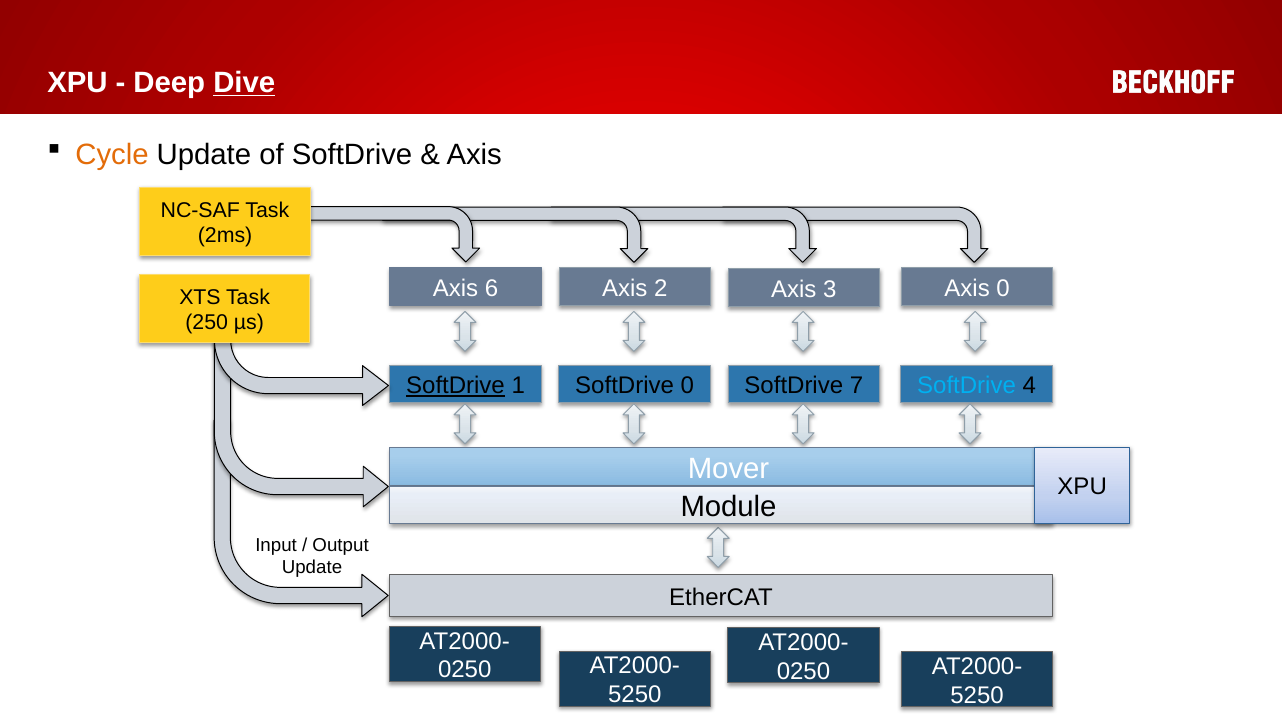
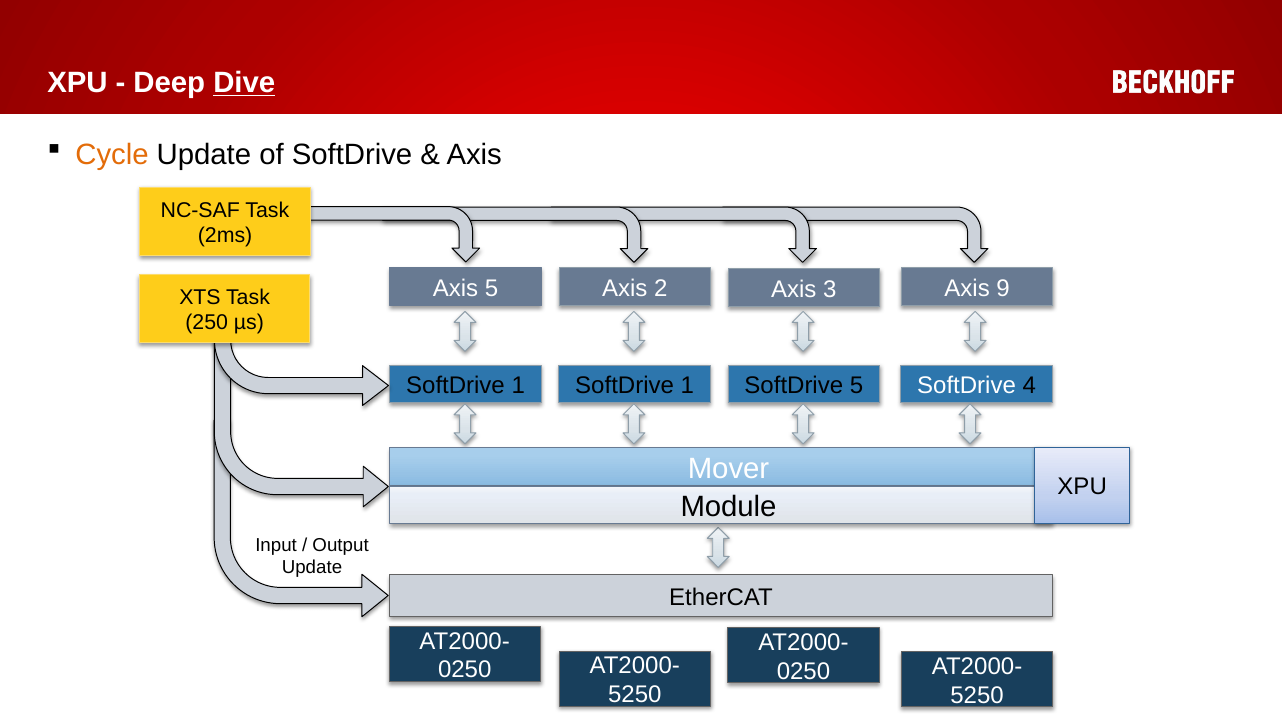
Axis 6: 6 -> 5 (492, 289)
Axis 0: 0 -> 9 (1003, 289)
SoftDrive underline: present -> none (456, 386)
0: 0 -> 1 (687, 386)
SoftDrive 7: 7 -> 5 (856, 386)
SoftDrive colour: light blue -> white (967, 386)
